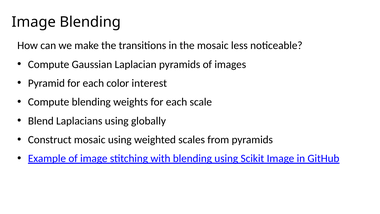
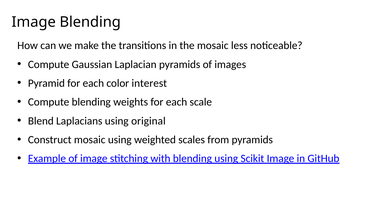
globally: globally -> original (148, 121)
